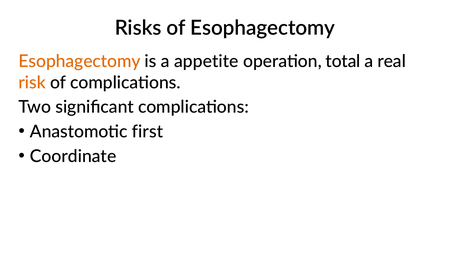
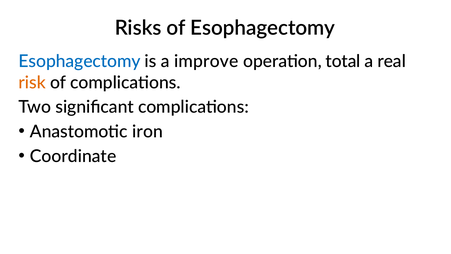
Esophagectomy colour: orange -> blue (80, 61)
appetite: appetite -> improve (206, 61)
first: first -> iron (148, 132)
